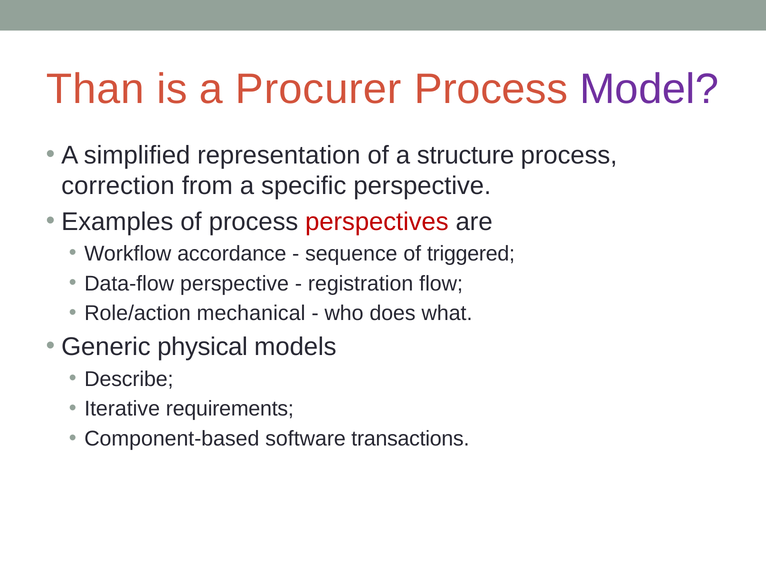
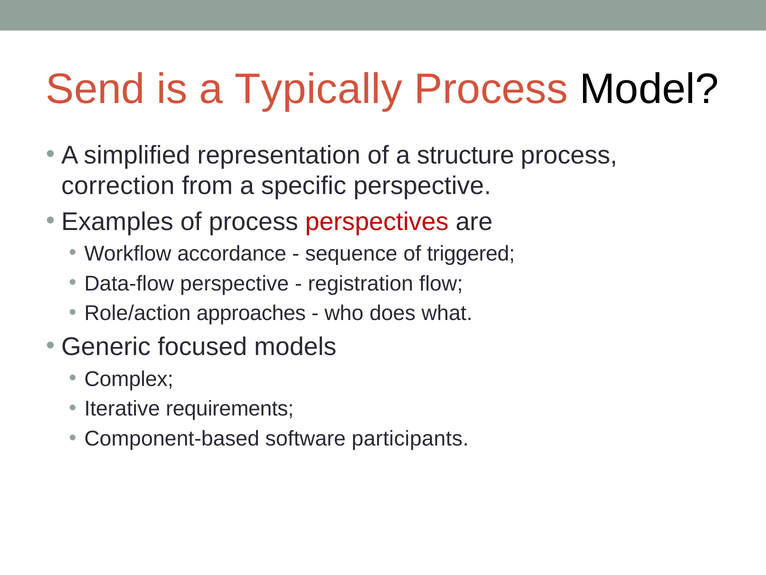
Than: Than -> Send (96, 89)
Procurer: Procurer -> Typically (319, 89)
Model colour: purple -> black (649, 89)
mechanical: mechanical -> approaches (251, 313)
physical: physical -> focused (202, 347)
Describe: Describe -> Complex (129, 379)
transactions: transactions -> participants (410, 438)
